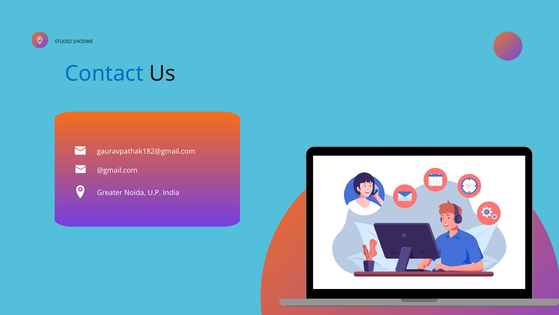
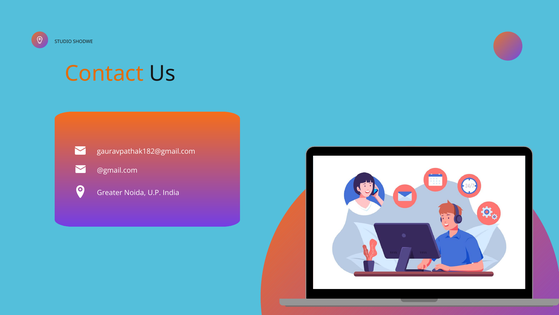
Contact colour: blue -> orange (104, 73)
